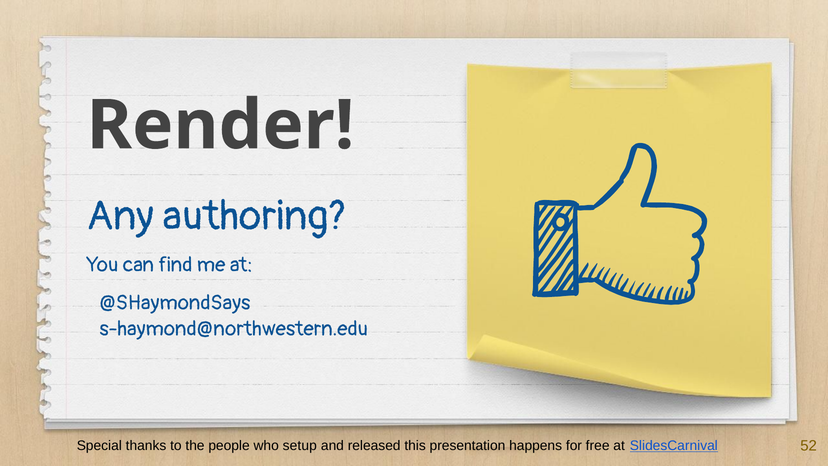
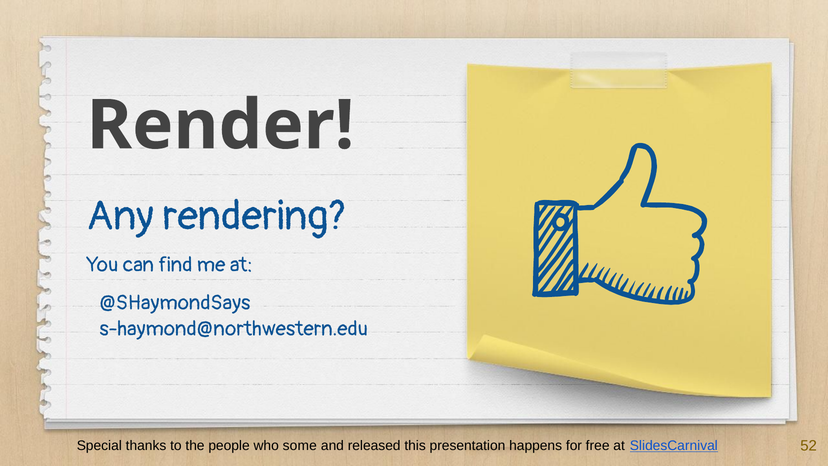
authoring: authoring -> rendering (255, 216)
setup: setup -> some (300, 445)
